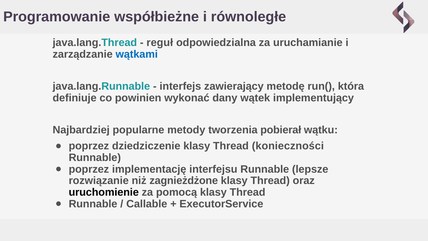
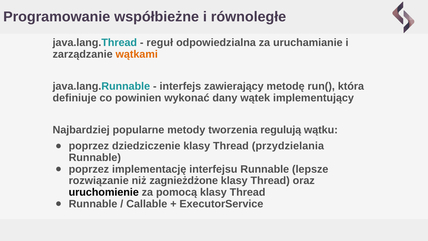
wątkami colour: blue -> orange (137, 54)
pobierał: pobierał -> regulują (281, 130)
konieczności: konieczności -> przydzielania (288, 146)
